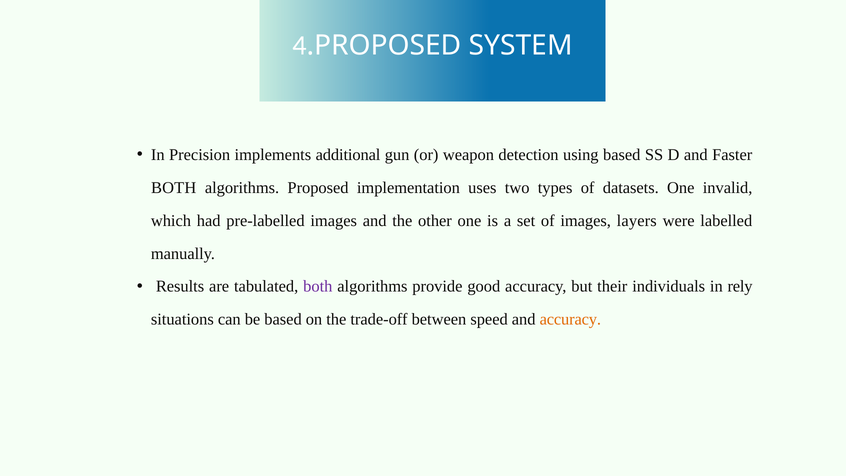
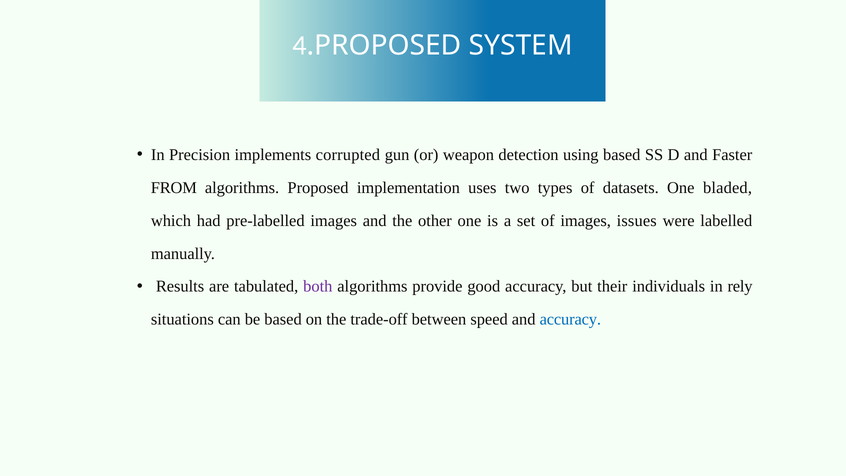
additional: additional -> corrupted (348, 155)
BOTH: BOTH -> FROM (174, 188)
invalid: invalid -> bladed (728, 188)
layers: layers -> issues (637, 221)
accuracy colour: orange -> blue (570, 319)
